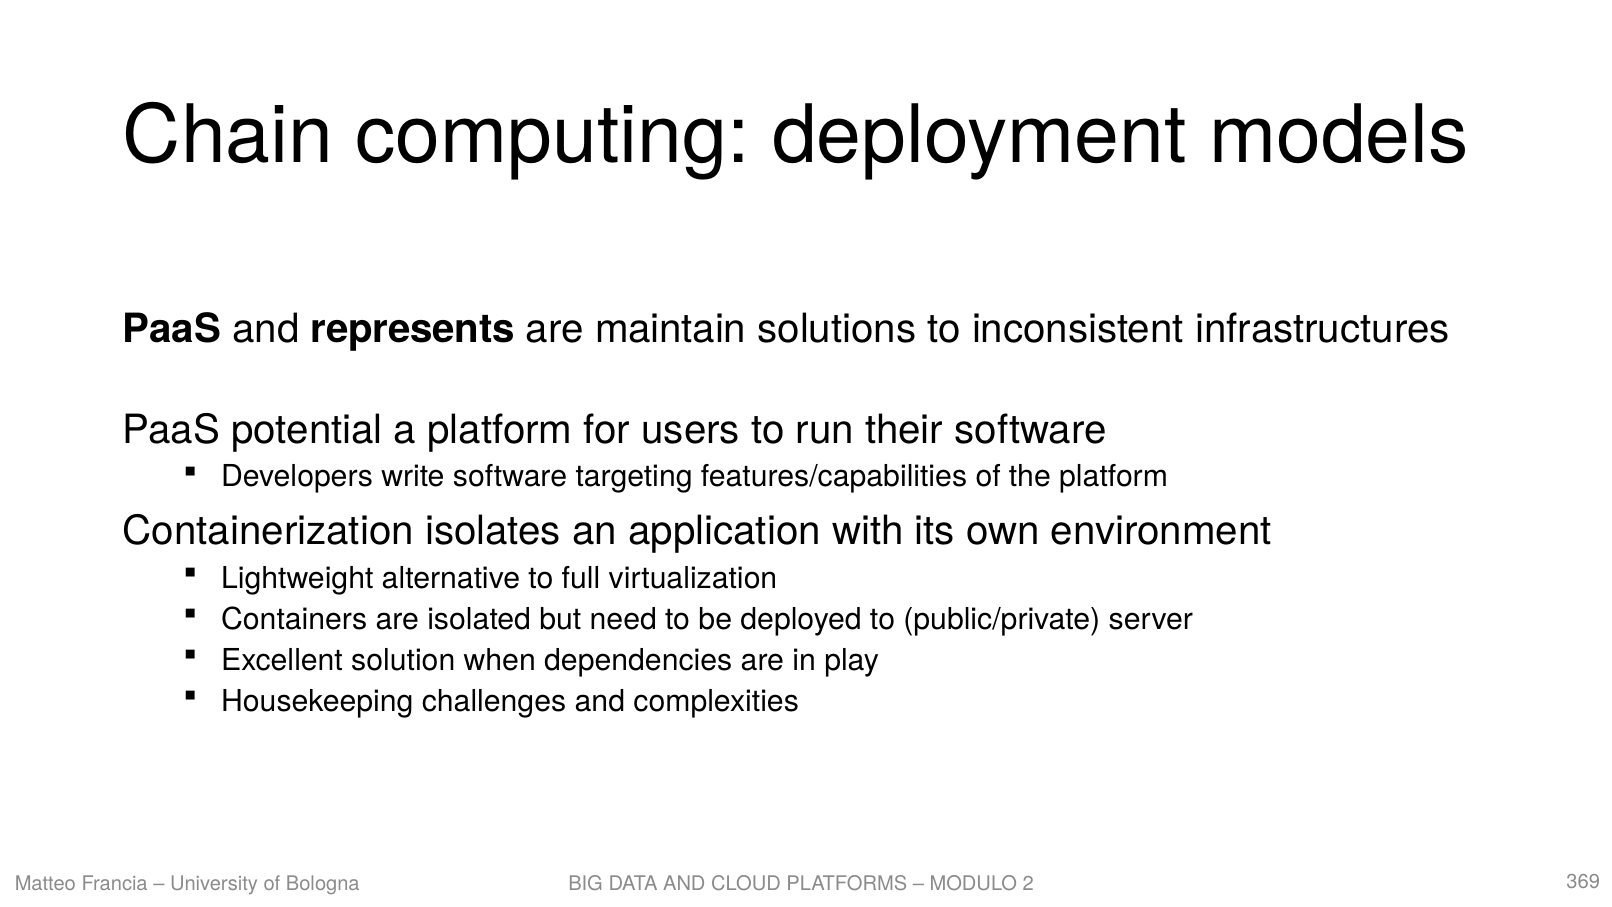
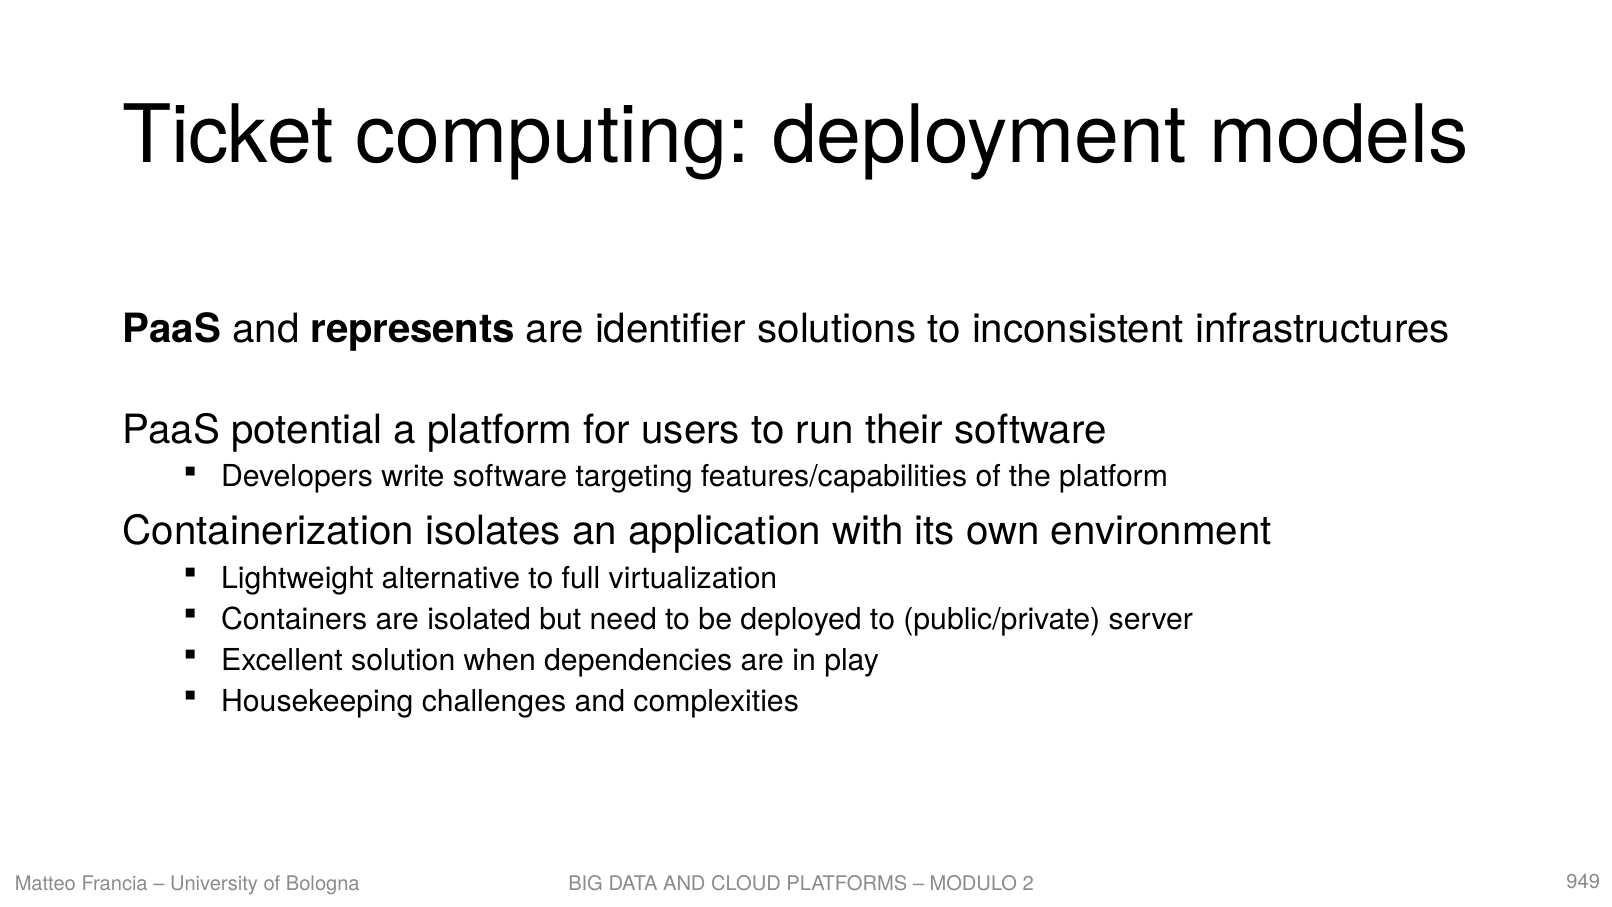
Chain: Chain -> Ticket (228, 135)
maintain: maintain -> identifier (671, 329)
369: 369 -> 949 (1583, 882)
